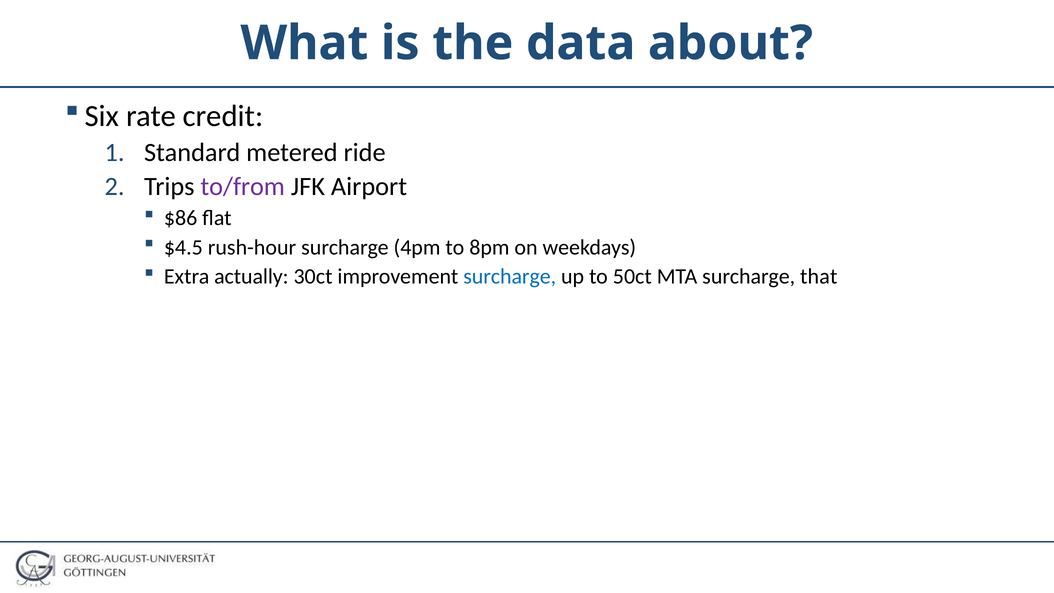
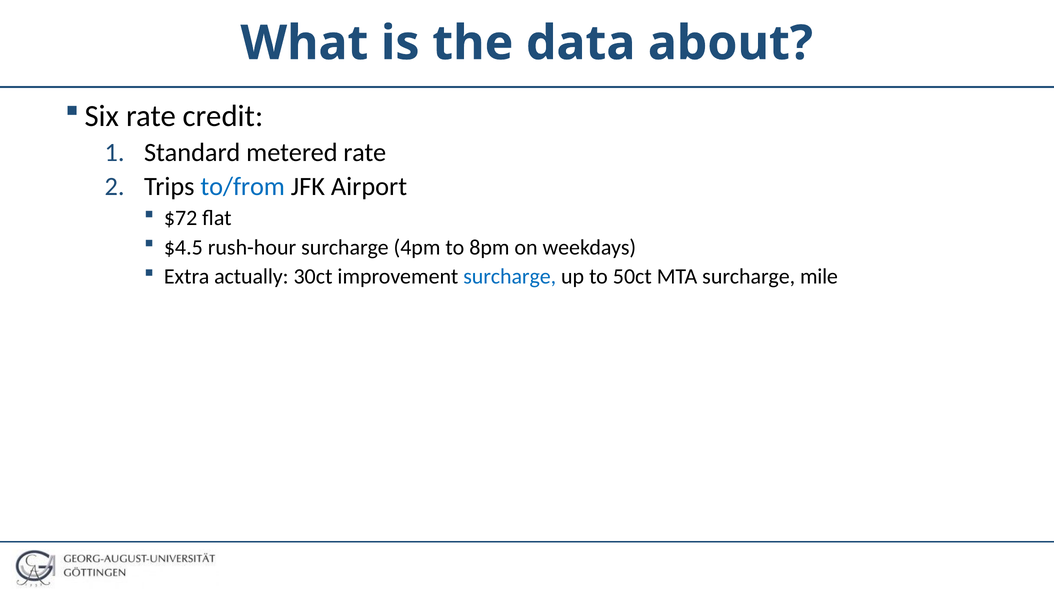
metered ride: ride -> rate (365, 153)
to/from colour: purple -> blue (243, 187)
$86: $86 -> $72 (181, 218)
that: that -> mile (819, 277)
